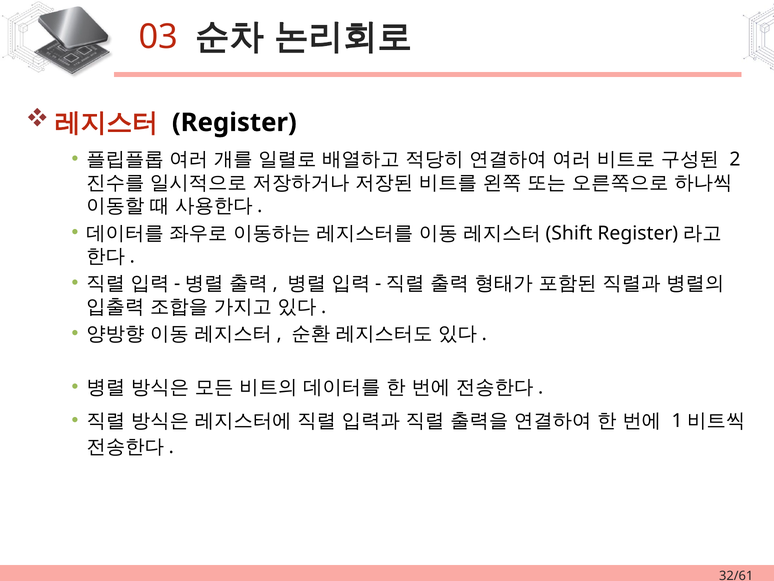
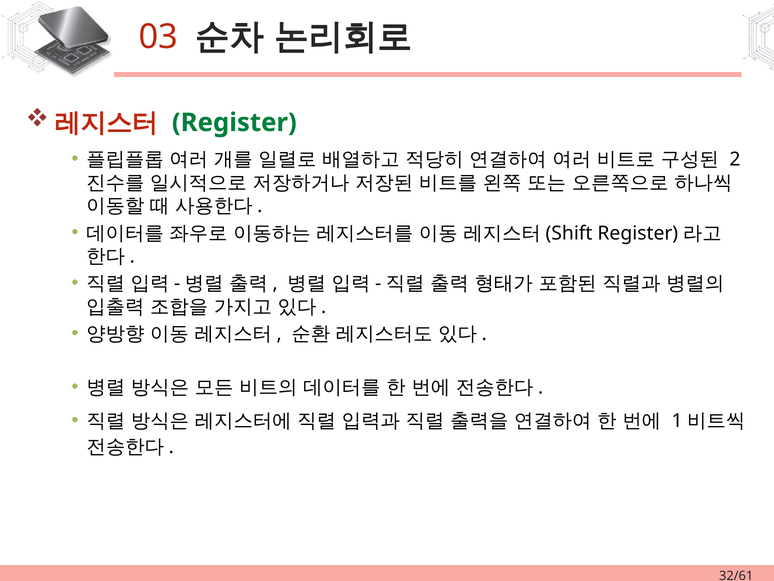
Register colour: black -> green (234, 122)
